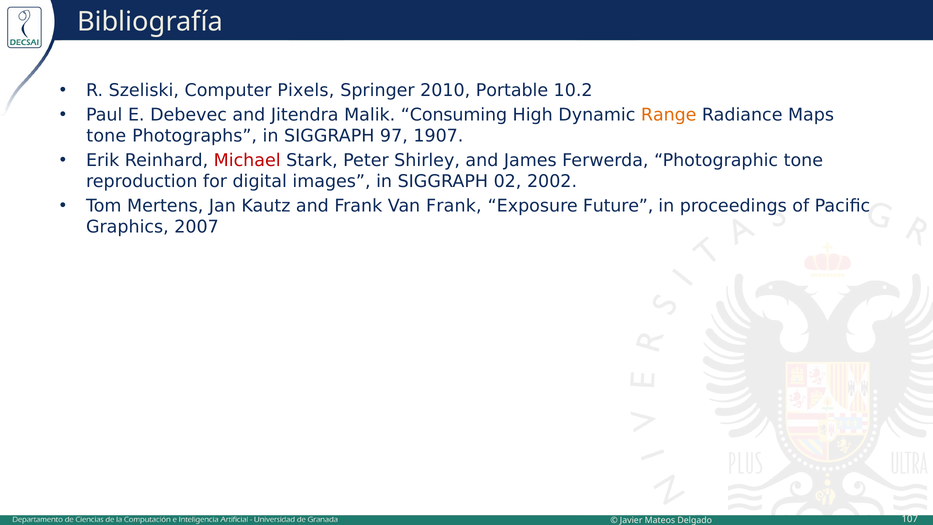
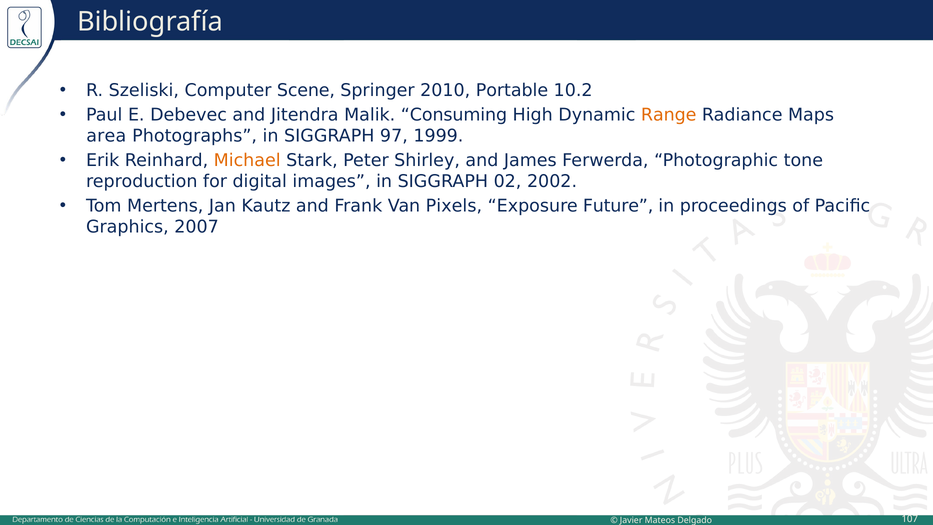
Pixels: Pixels -> Scene (306, 90)
tone: tone -> area (106, 136)
1907: 1907 -> 1999 (438, 136)
Michael colour: red -> orange (247, 160)
Van Frank: Frank -> Pixels (454, 206)
